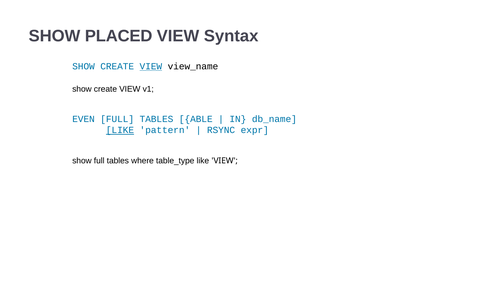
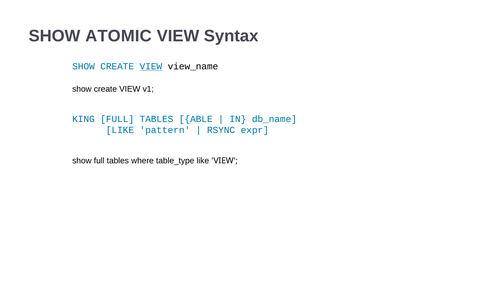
PLACED: PLACED -> ATOMIC (118, 36)
EVEN: EVEN -> KING (84, 119)
LIKE underline: present -> none (120, 130)
